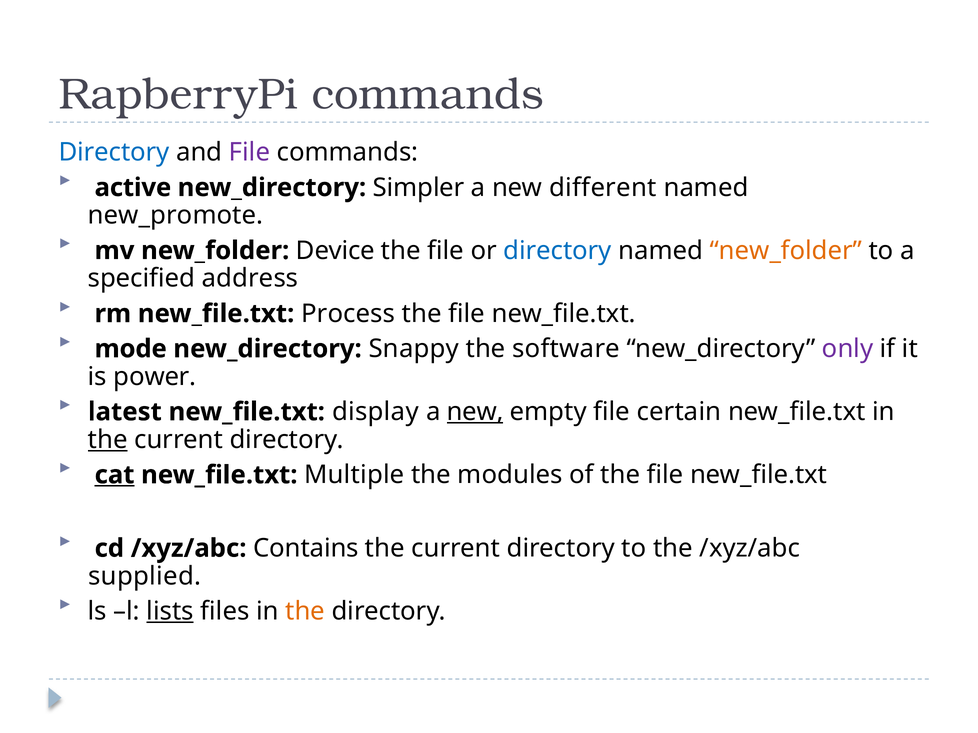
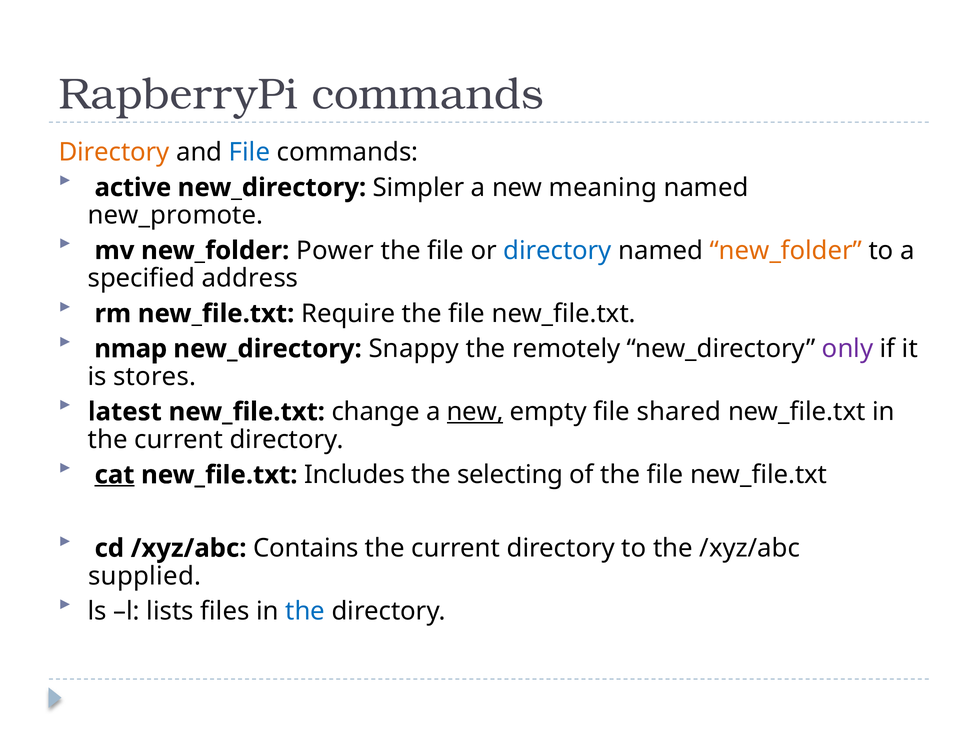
Directory colour: blue -> orange (114, 153)
File colour: purple -> blue (250, 153)
different: different -> meaning (603, 188)
Device: Device -> Power (335, 251)
Process: Process -> Require (348, 314)
mode: mode -> nmap (131, 349)
software: software -> remotely (566, 349)
power: power -> stores (155, 377)
display: display -> change (376, 412)
certain: certain -> shared (679, 412)
the underline: present -> none (108, 440)
Multiple: Multiple -> Includes (355, 475)
modules: modules -> selecting (510, 475)
lists underline: present -> none (170, 612)
the colour: orange -> blue (305, 612)
